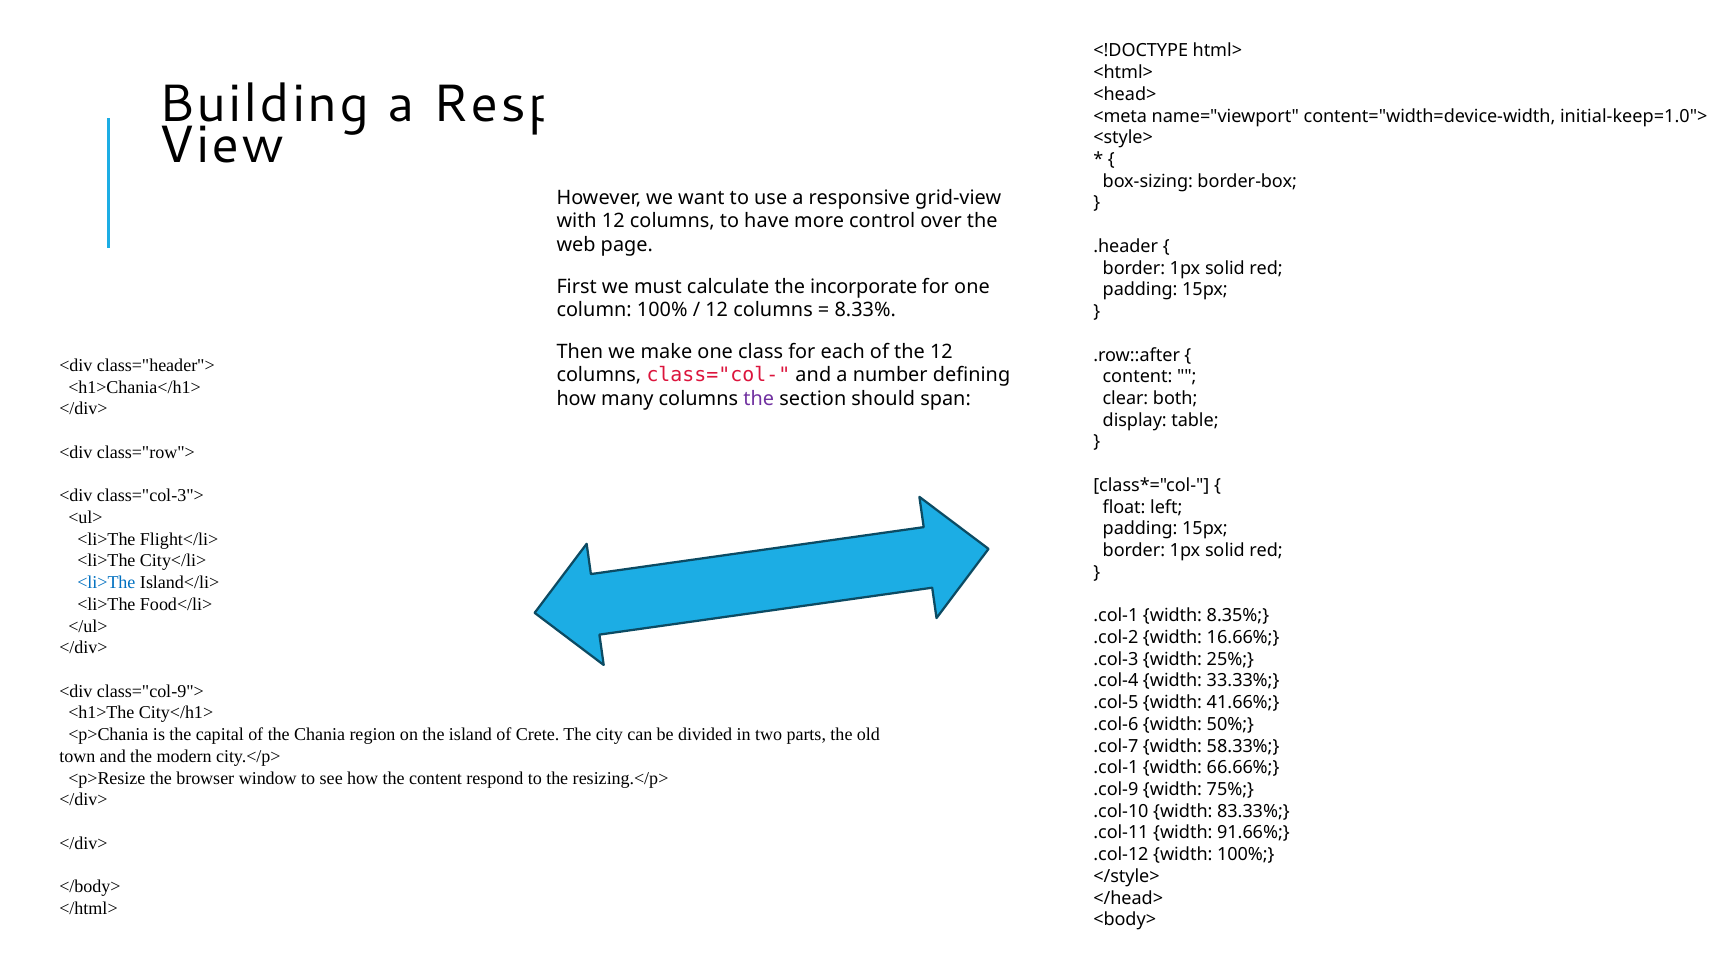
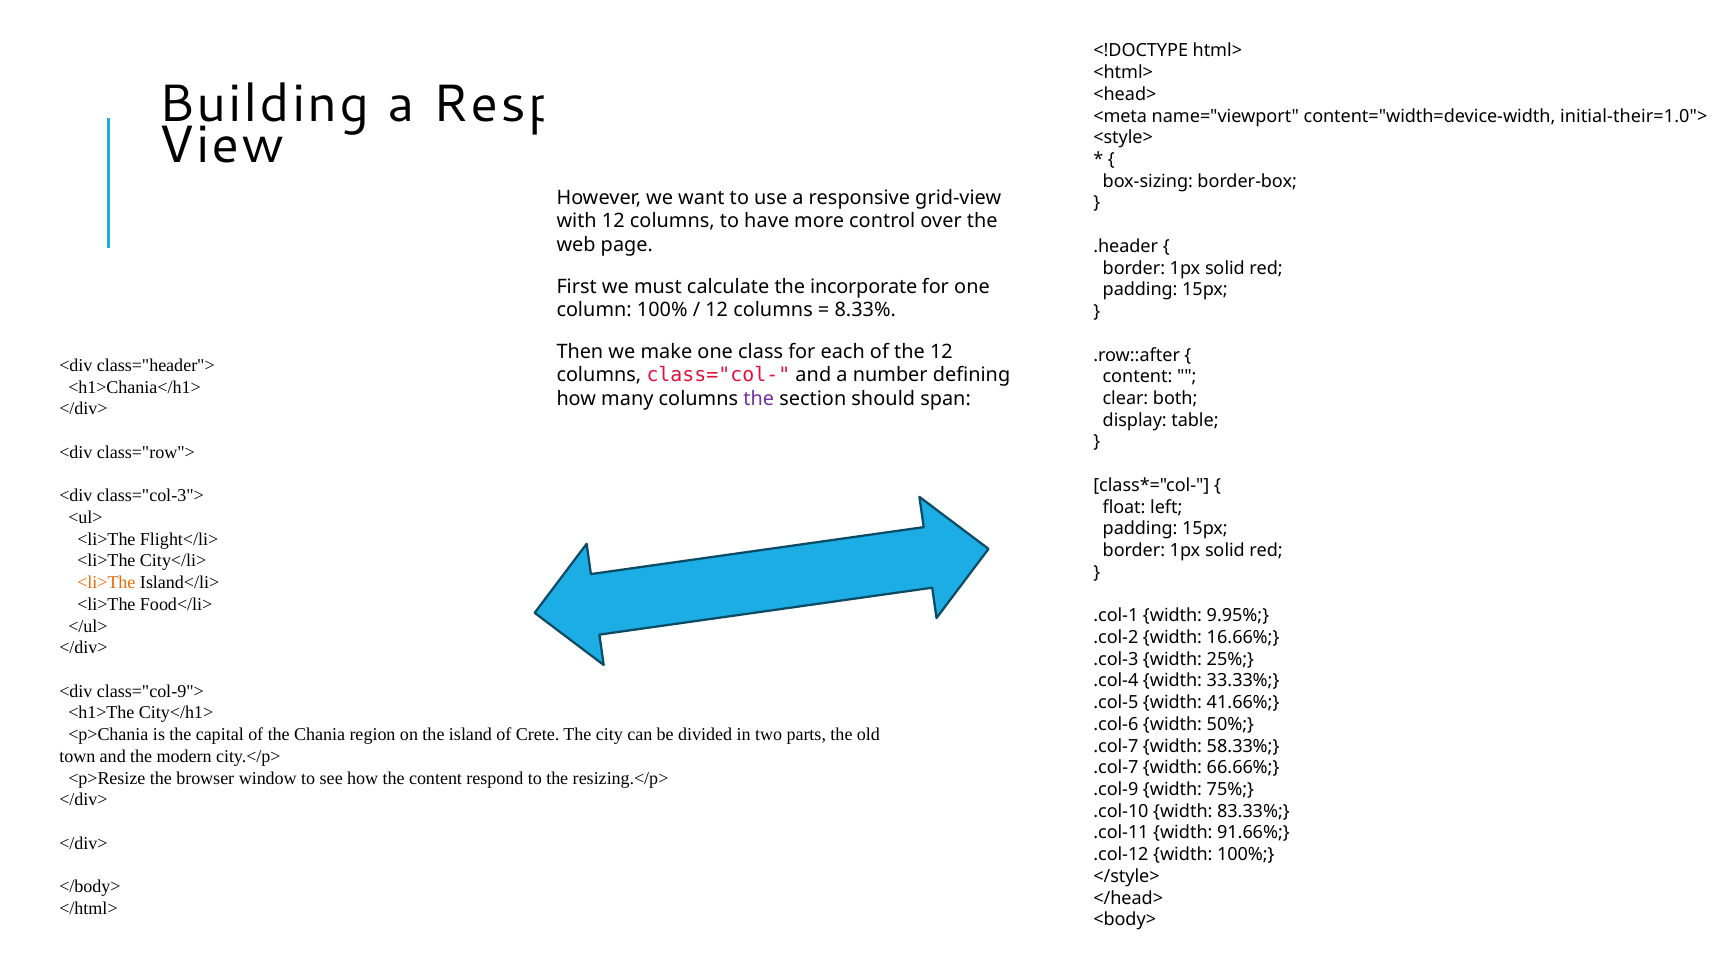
initial-keep=1.0">: initial-keep=1.0"> -> initial-their=1.0"> (1634, 116)
<li>The colour: blue -> orange (106, 582)
8.35%: 8.35% -> 9.95% (1238, 615)
.col-1: .col-1 -> .col-7 (1116, 767)
